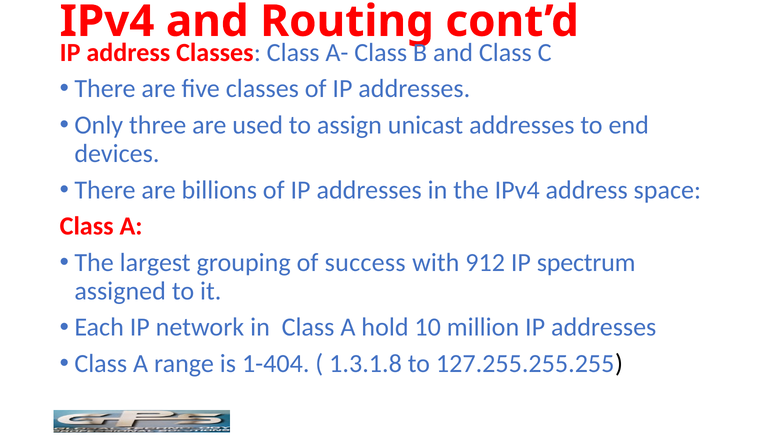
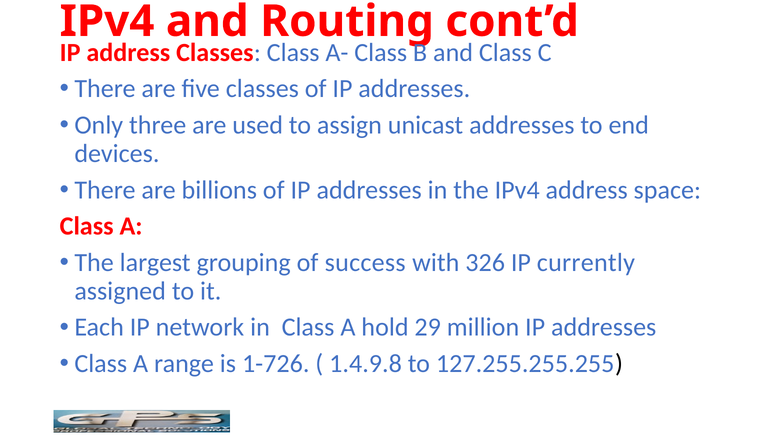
912: 912 -> 326 (485, 262)
spectrum: spectrum -> currently (586, 262)
10: 10 -> 29 (428, 327)
1-404: 1-404 -> 1-726 (276, 363)
1.3.1.8: 1.3.1.8 -> 1.4.9.8 (366, 363)
